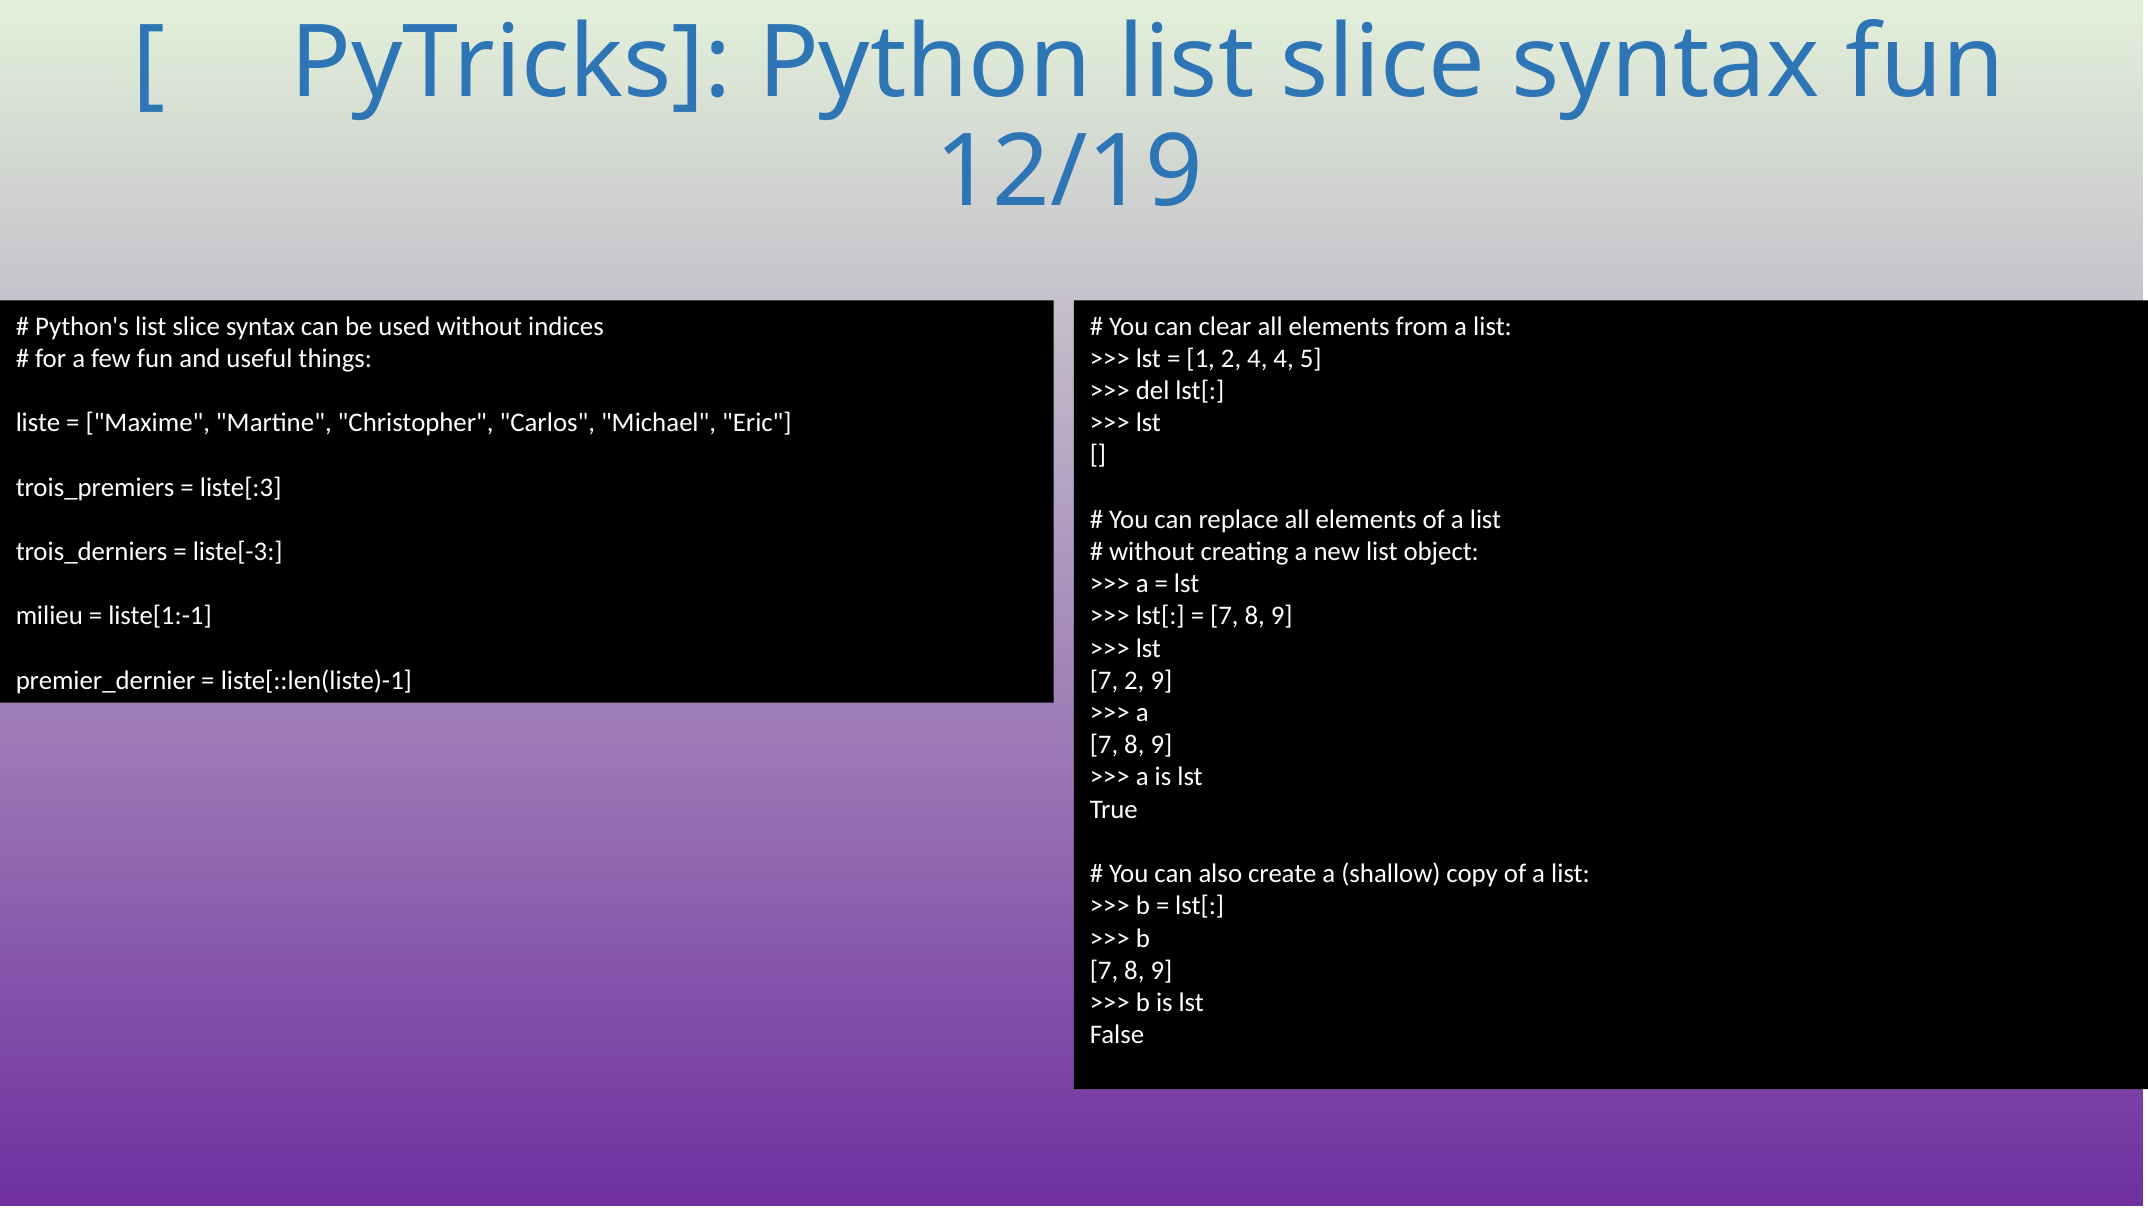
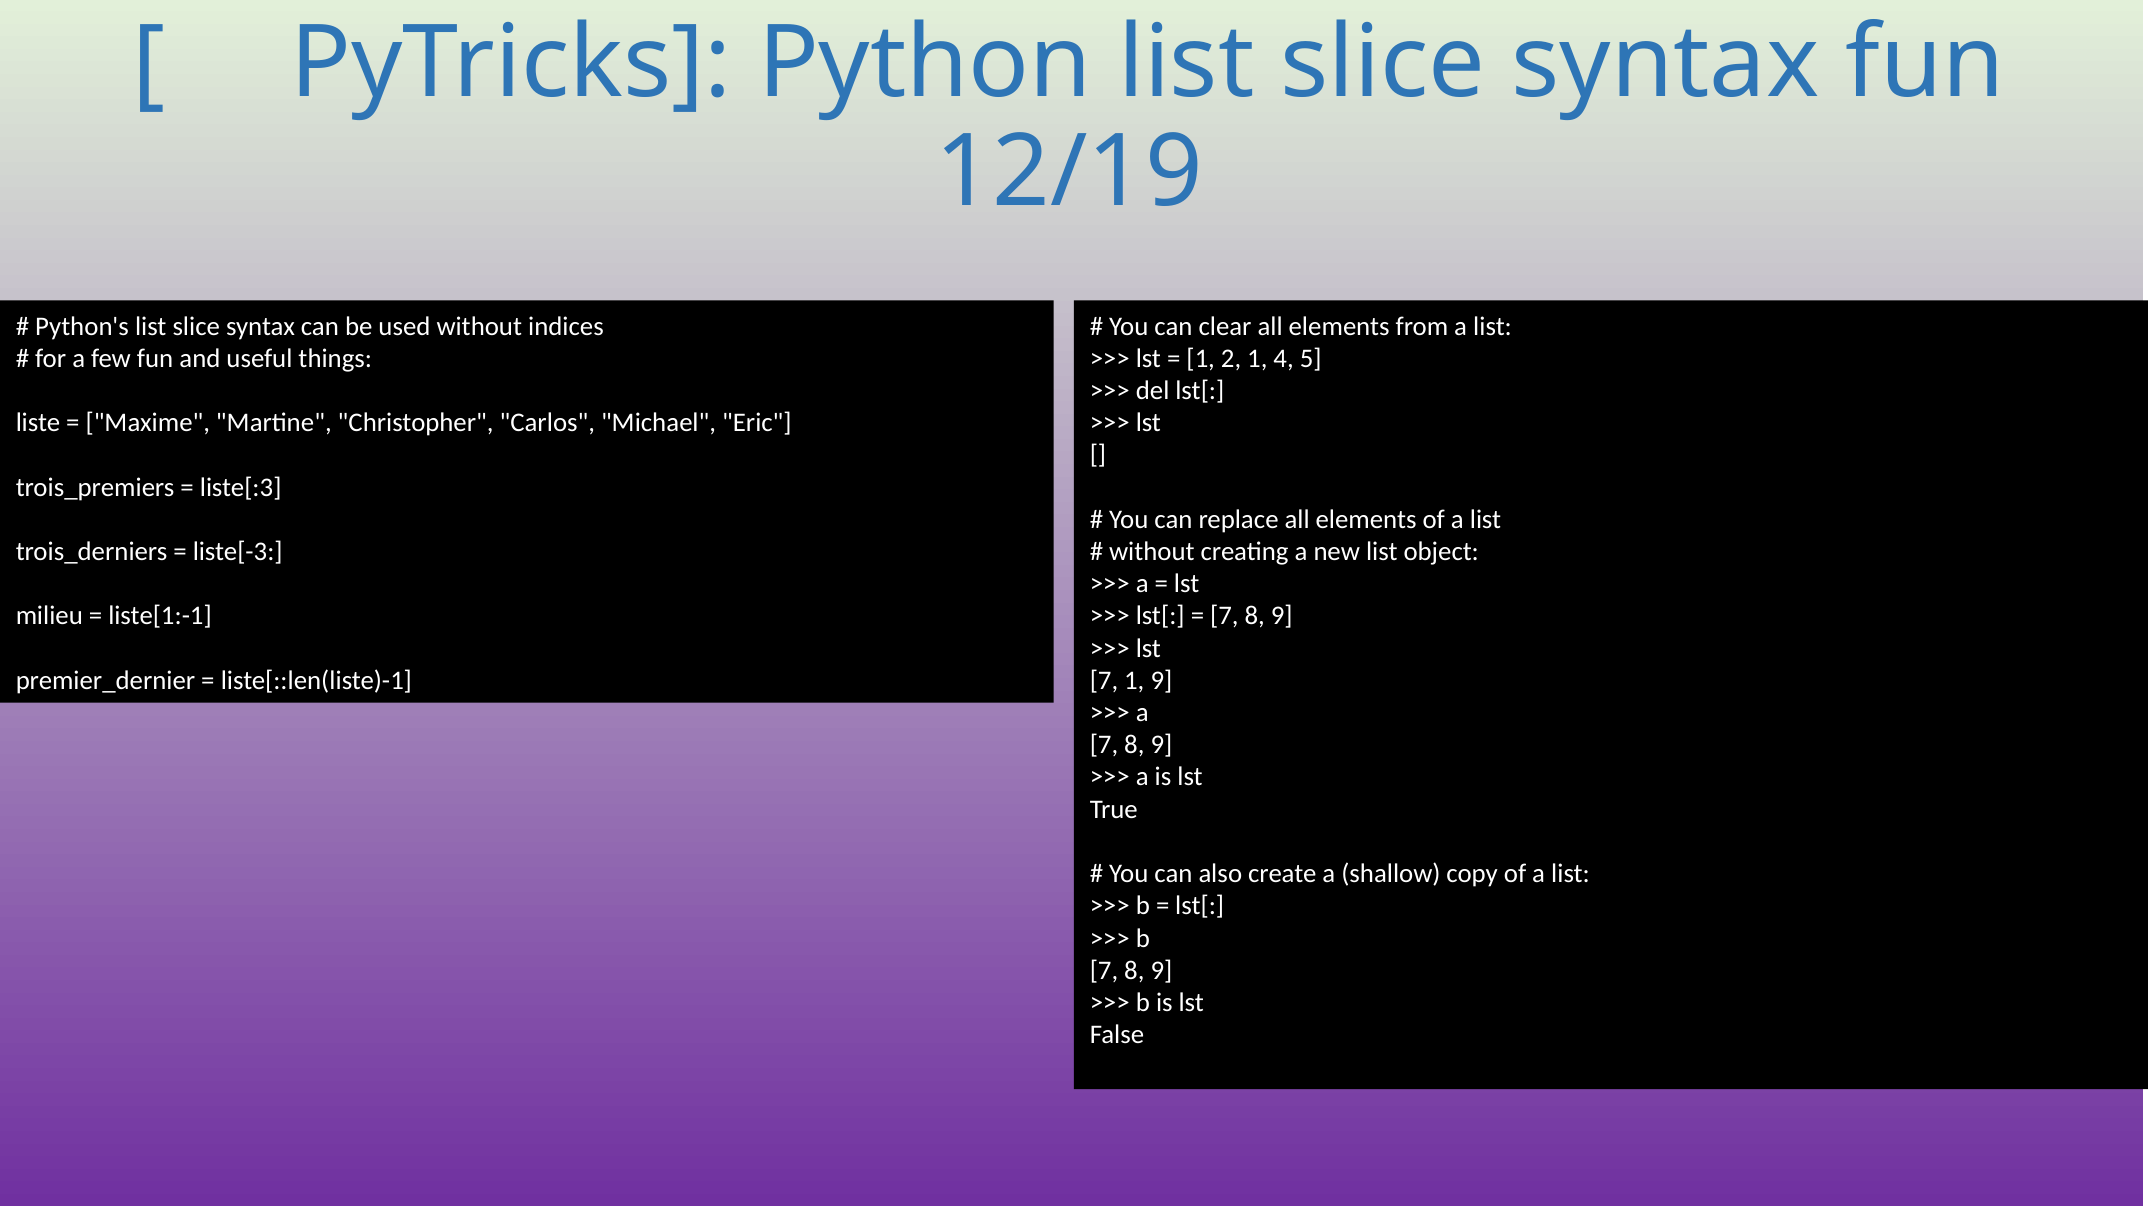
2 4: 4 -> 1 (1257, 358)
7 2: 2 -> 1 (1134, 681)
